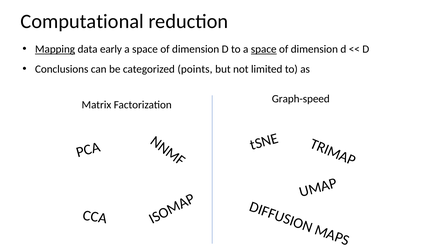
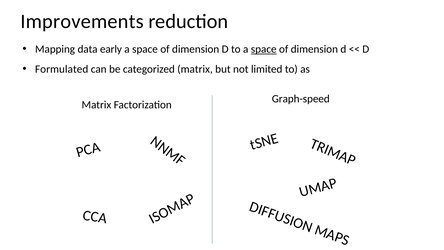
Computational: Computational -> Improvements (82, 21)
Mapping underline: present -> none (55, 49)
Conclusions: Conclusions -> Formulated (62, 69)
categorized points: points -> matrix (195, 69)
